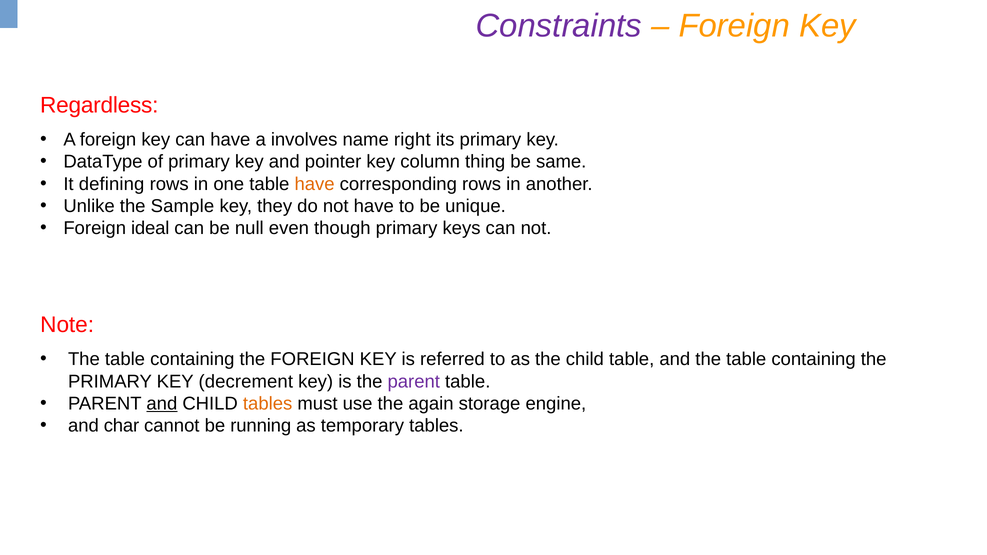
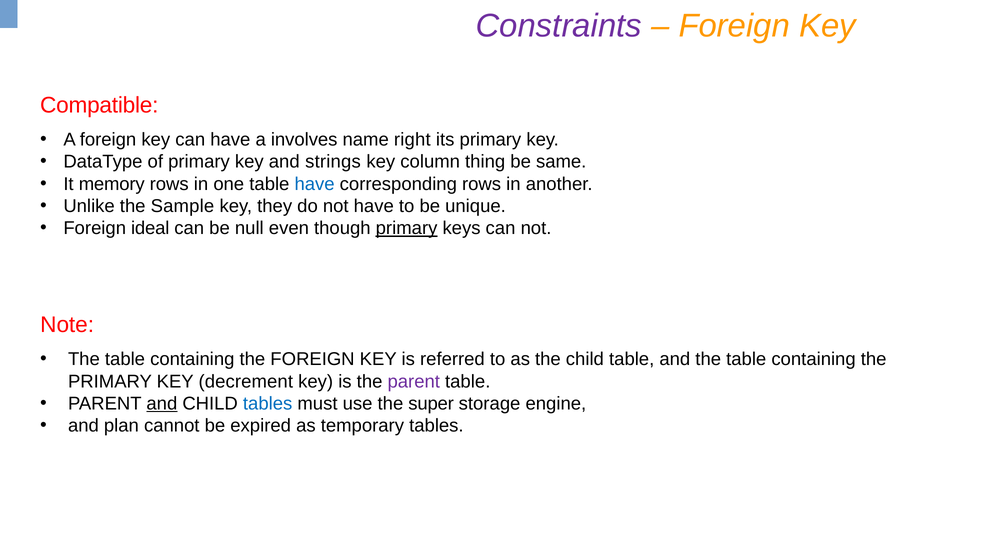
Regardless: Regardless -> Compatible (99, 105)
pointer: pointer -> strings (333, 162)
defining: defining -> memory (112, 184)
have colour: orange -> blue (315, 184)
primary underline: none -> present (407, 228)
tables colour: orange -> blue (268, 404)
again: again -> super (431, 404)
char: char -> plan (121, 426)
running: running -> expired (261, 426)
